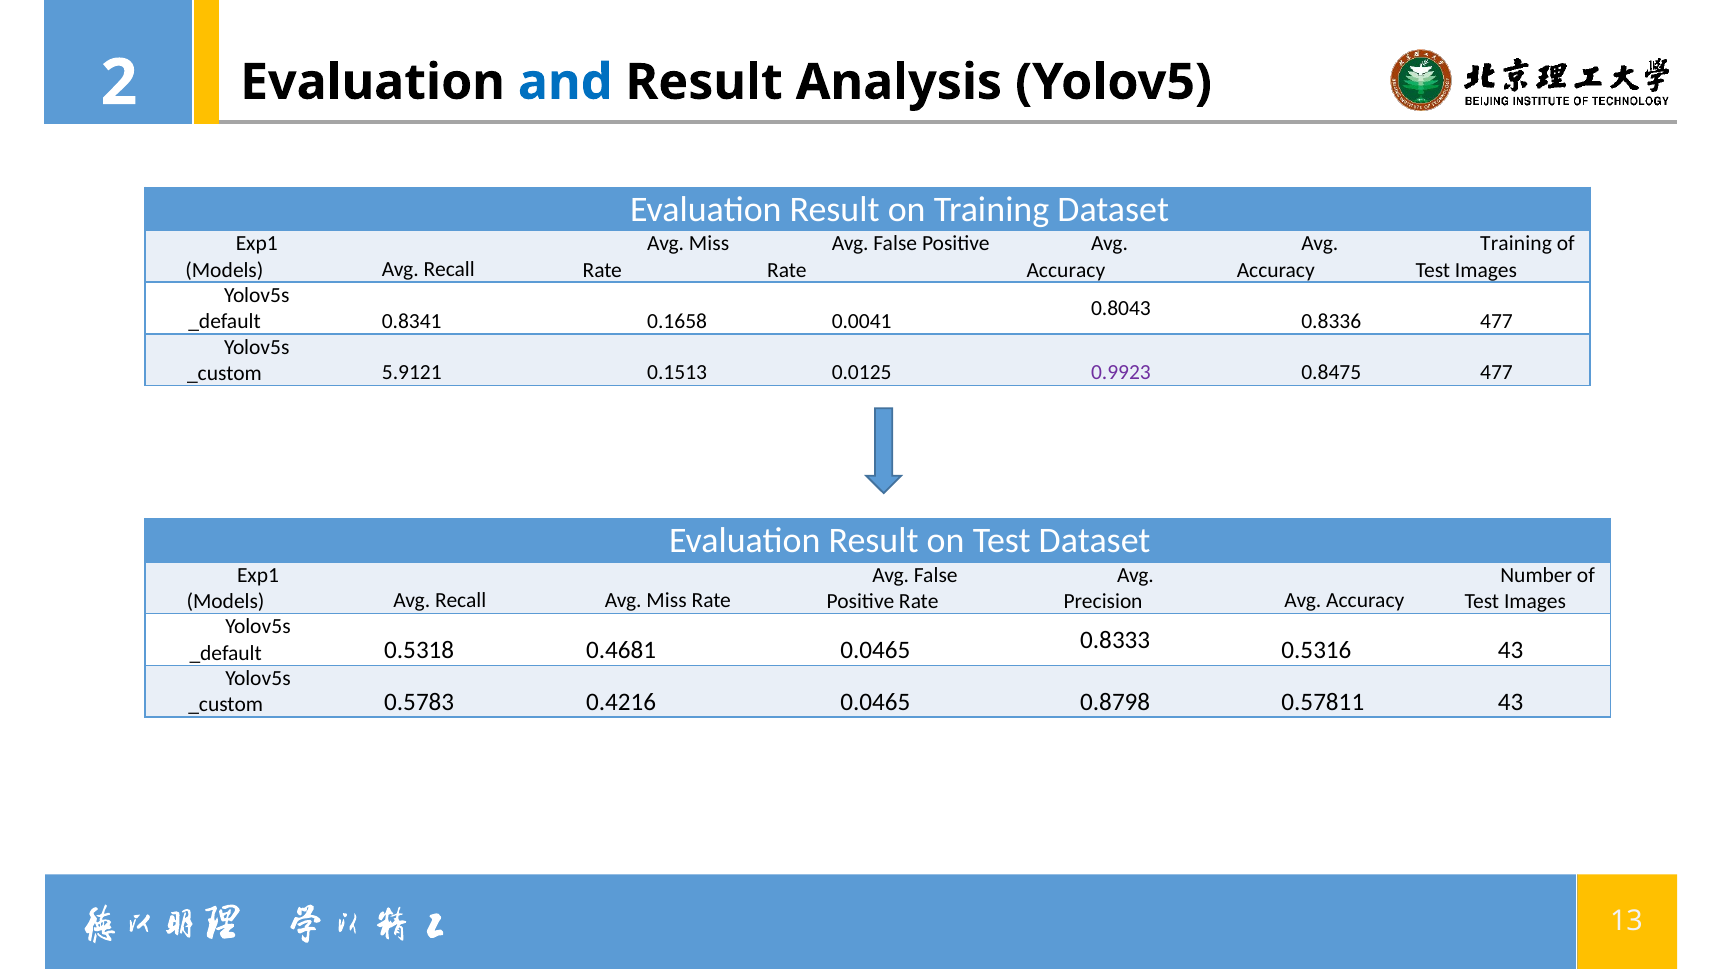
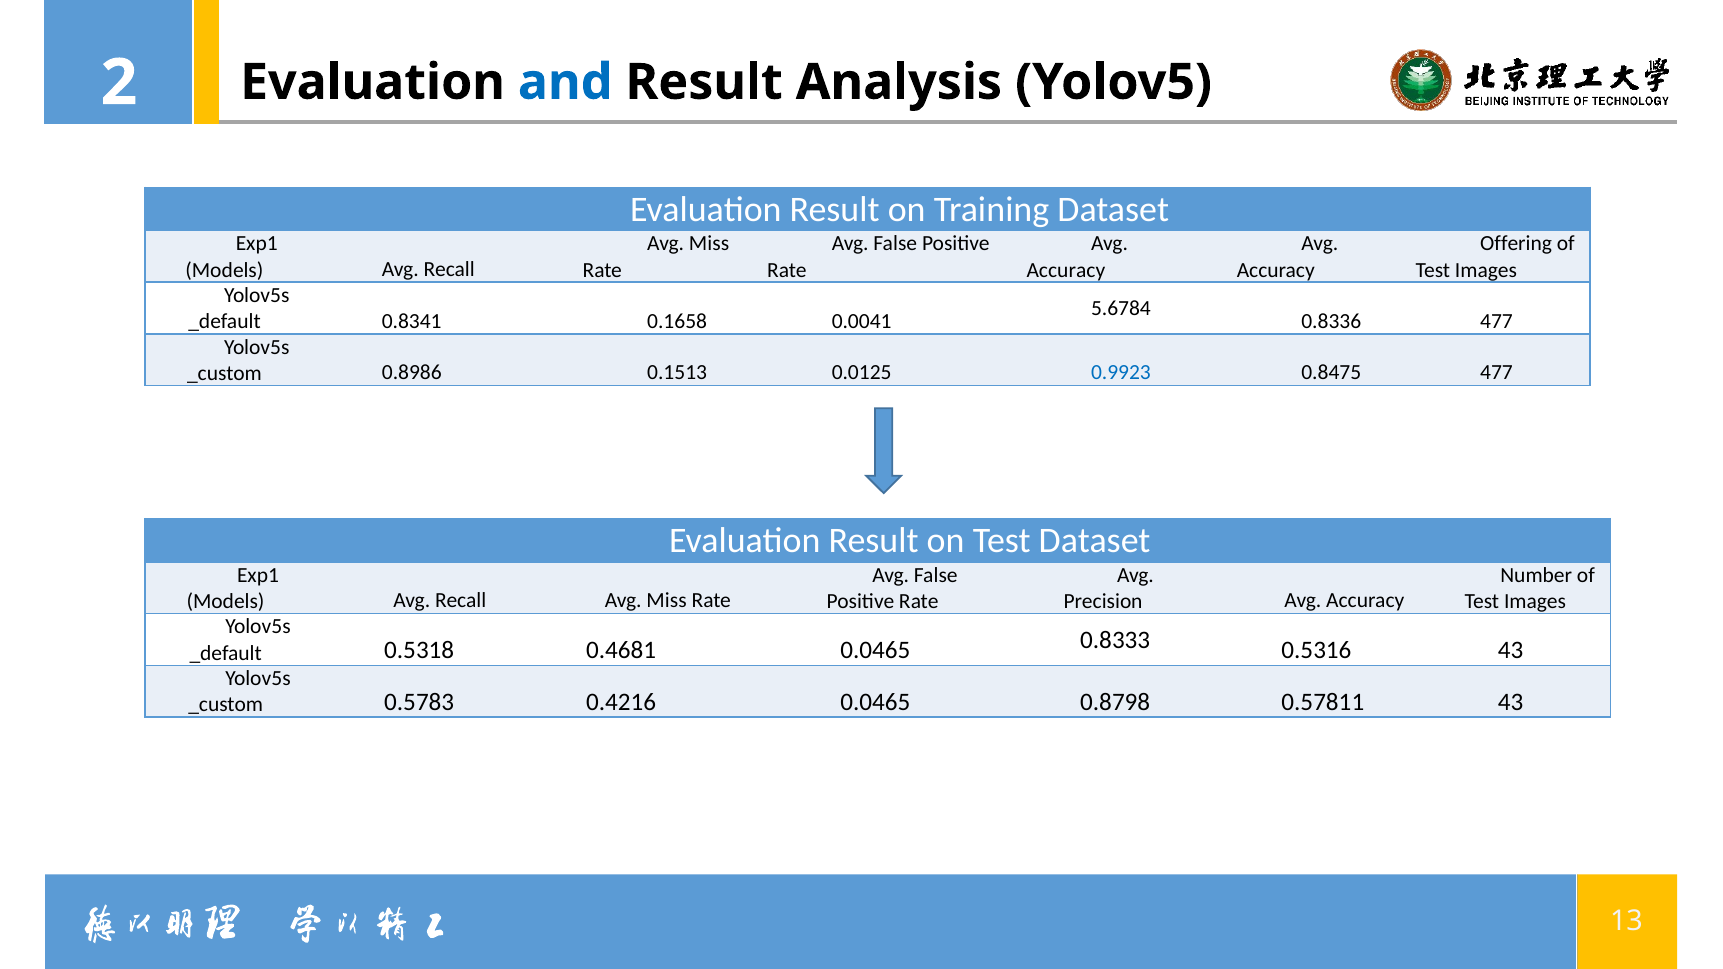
Training: Training -> Offering (1516, 244)
0.8043: 0.8043 -> 5.6784 (1121, 308)
5.9121: 5.9121 -> 0.8986 (412, 373)
0.9923 colour: purple -> blue (1121, 373)
